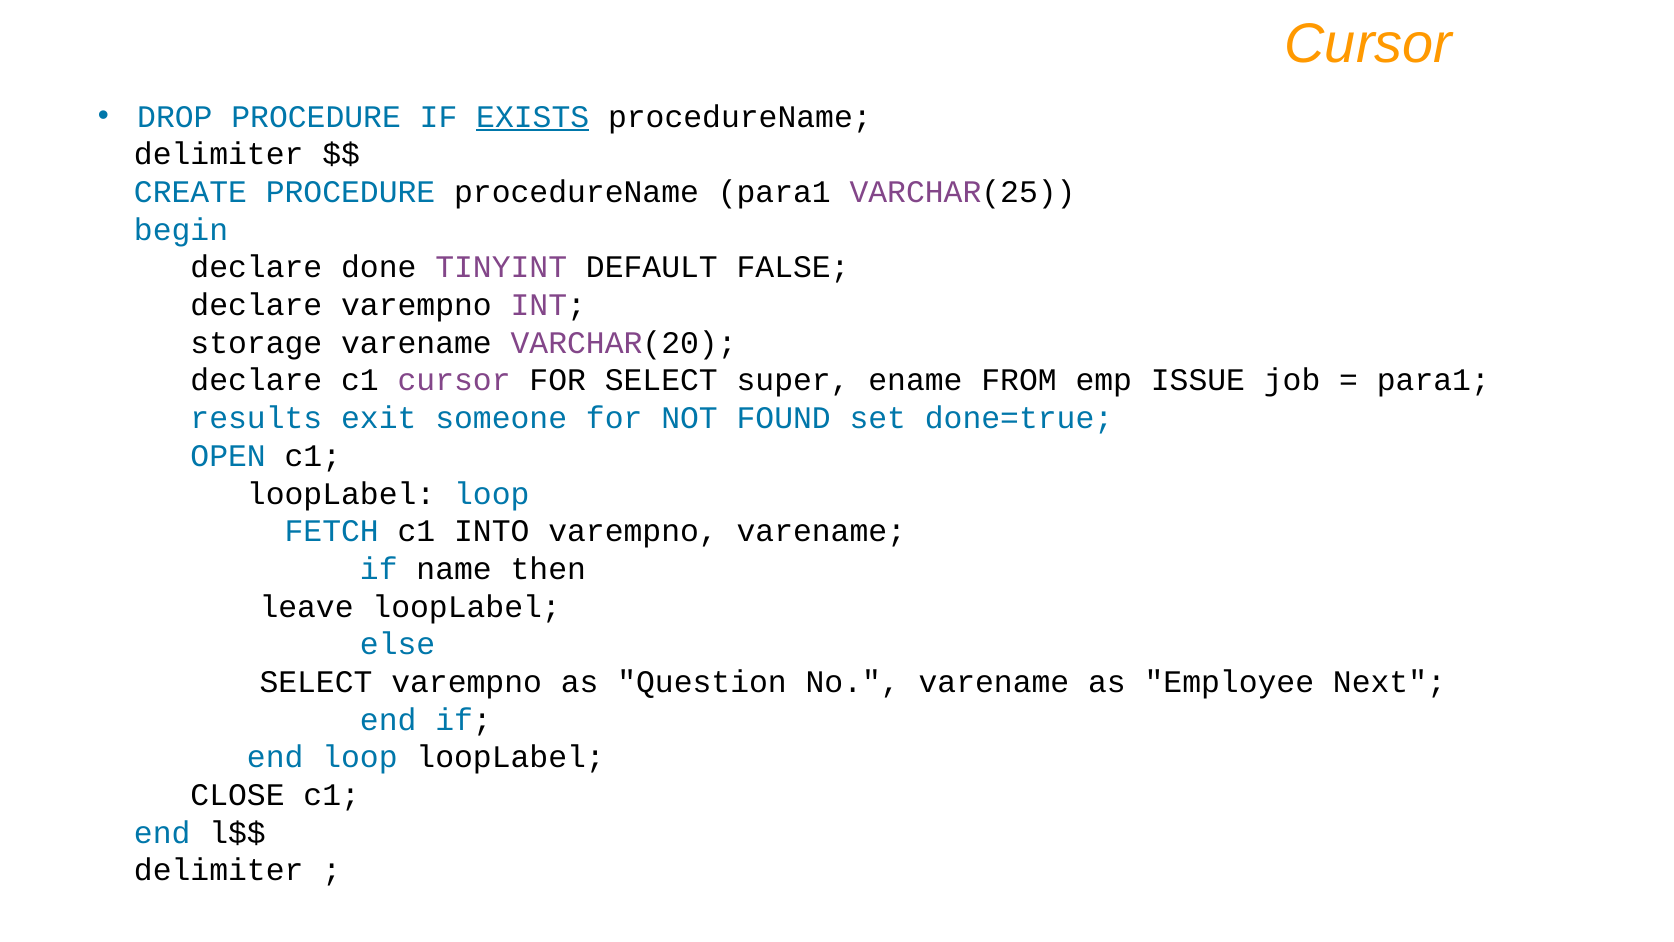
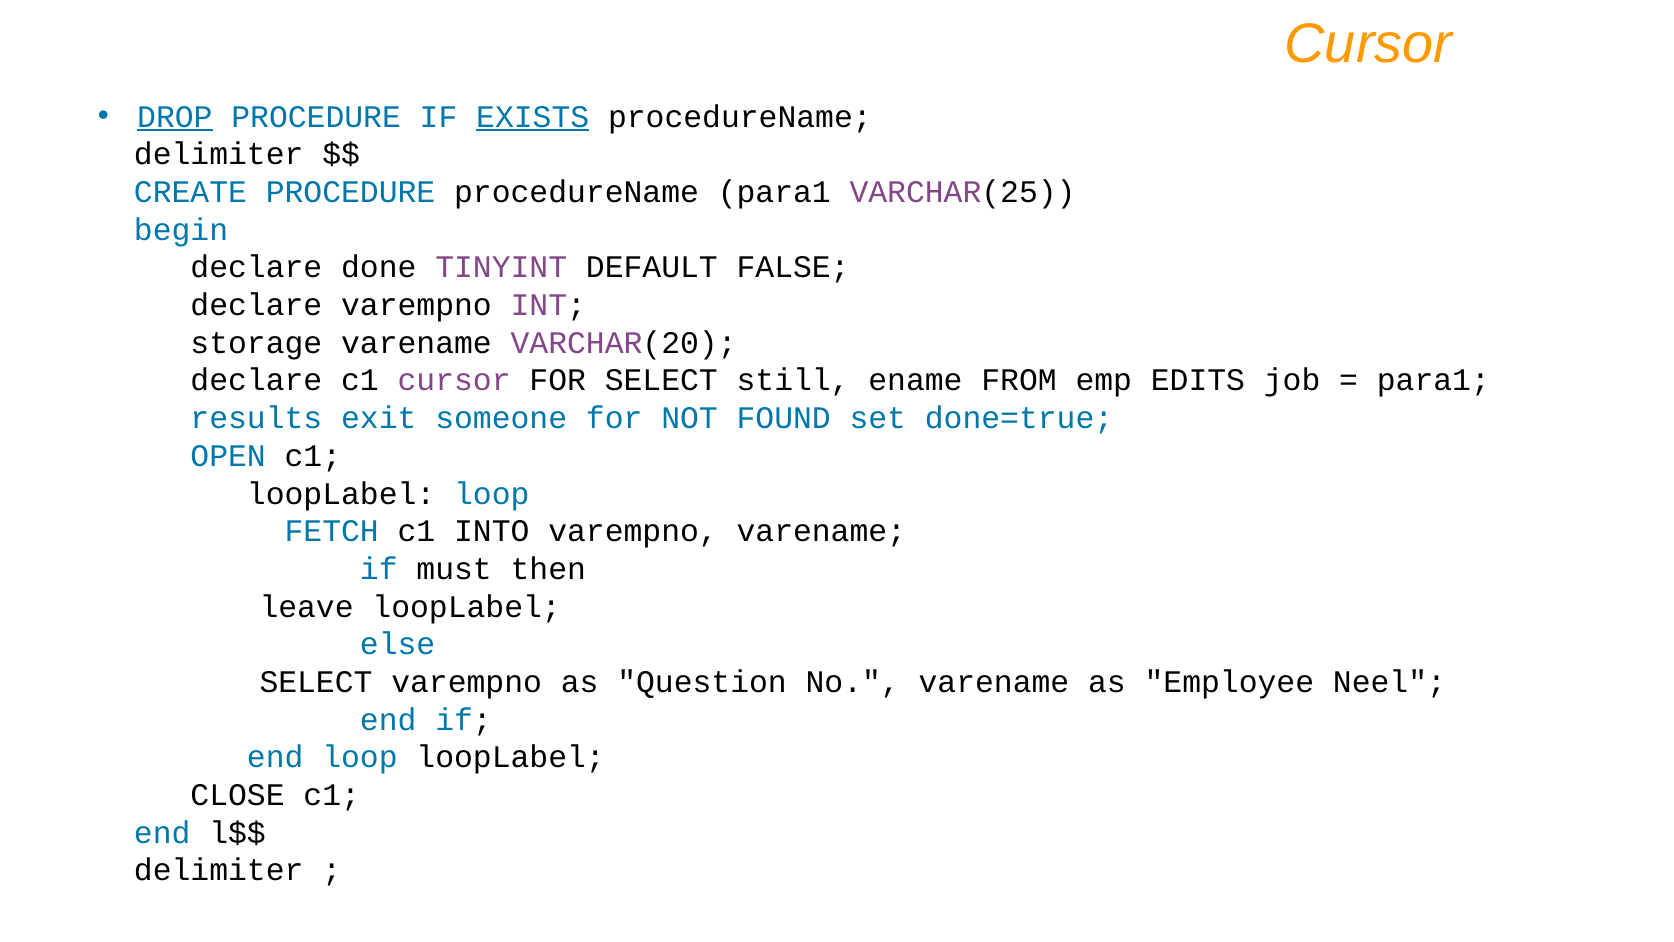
DROP underline: none -> present (175, 117)
super: super -> still (793, 380)
ISSUE: ISSUE -> EDITS (1198, 380)
name: name -> must (454, 569)
Next: Next -> Neel (1389, 682)
